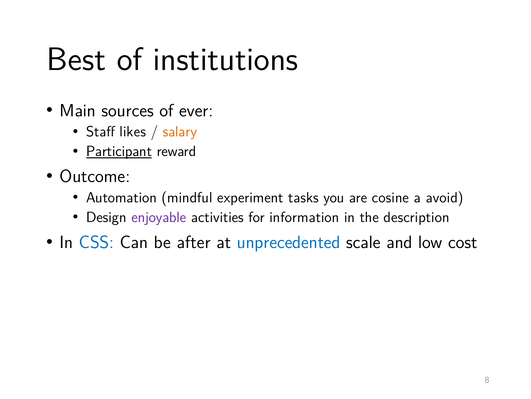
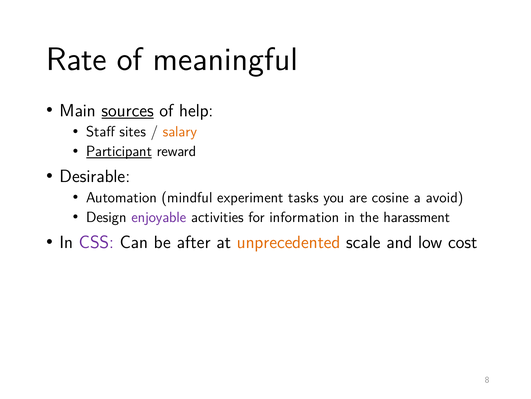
Best: Best -> Rate (76, 59)
institutions: institutions -> meaningful (225, 59)
sources underline: none -> present (128, 110)
ever: ever -> help (196, 110)
likes: likes -> sites (133, 132)
Outcome: Outcome -> Desirable (95, 176)
description: description -> harassment (417, 217)
CSS colour: blue -> purple (97, 242)
unprecedented colour: blue -> orange (289, 242)
